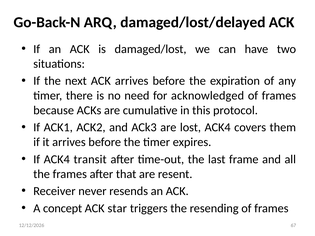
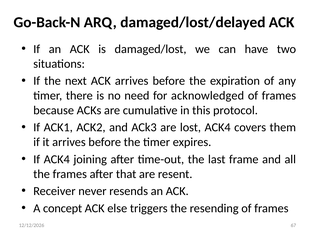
transit: transit -> joining (90, 159)
star: star -> else (117, 208)
